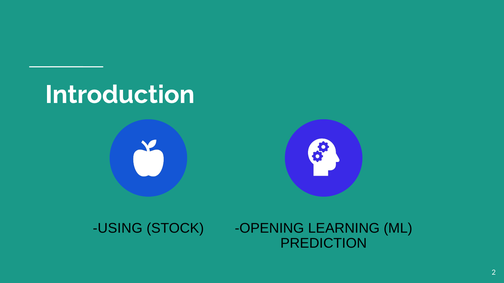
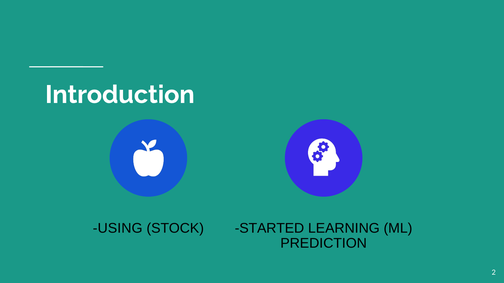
OPENING: OPENING -> STARTED (269, 229)
